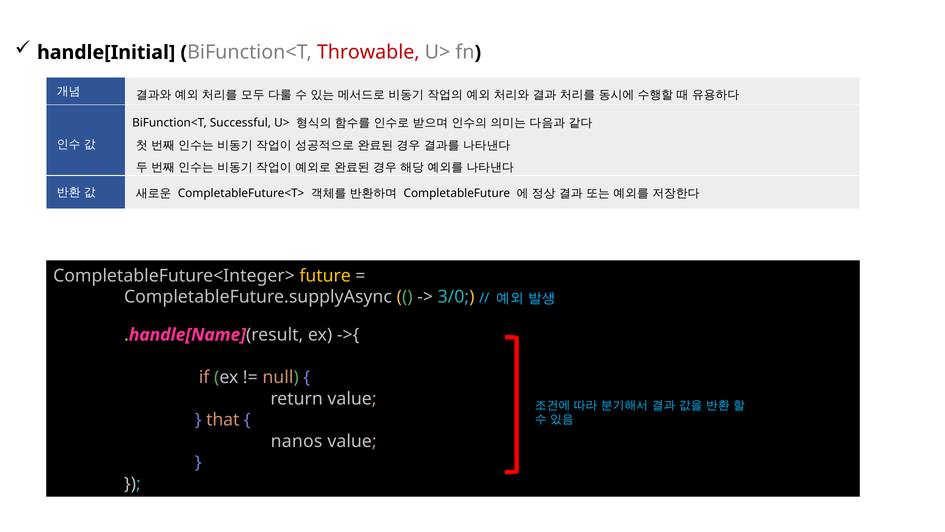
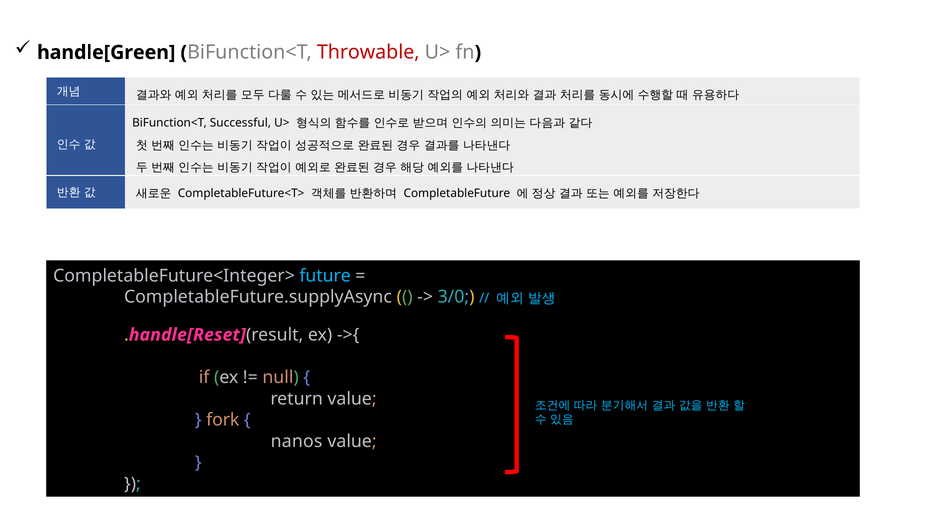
handle[Initial: handle[Initial -> handle[Green (106, 52)
future colour: yellow -> light blue (325, 276)
handle[Name: handle[Name -> handle[Reset (187, 335)
that: that -> fork (223, 420)
